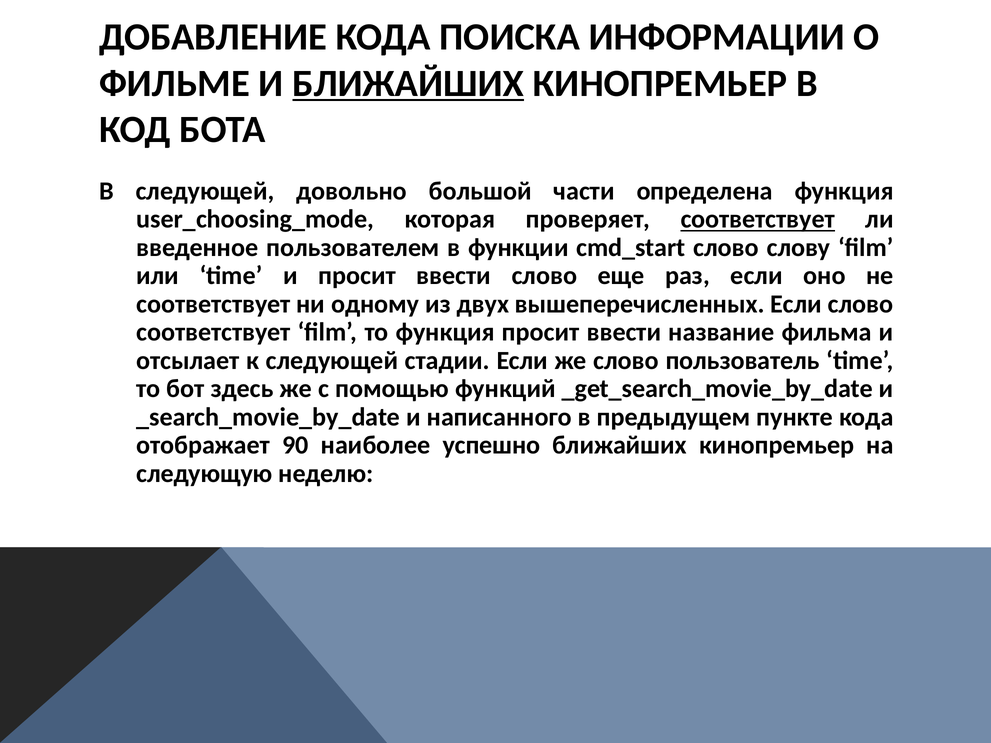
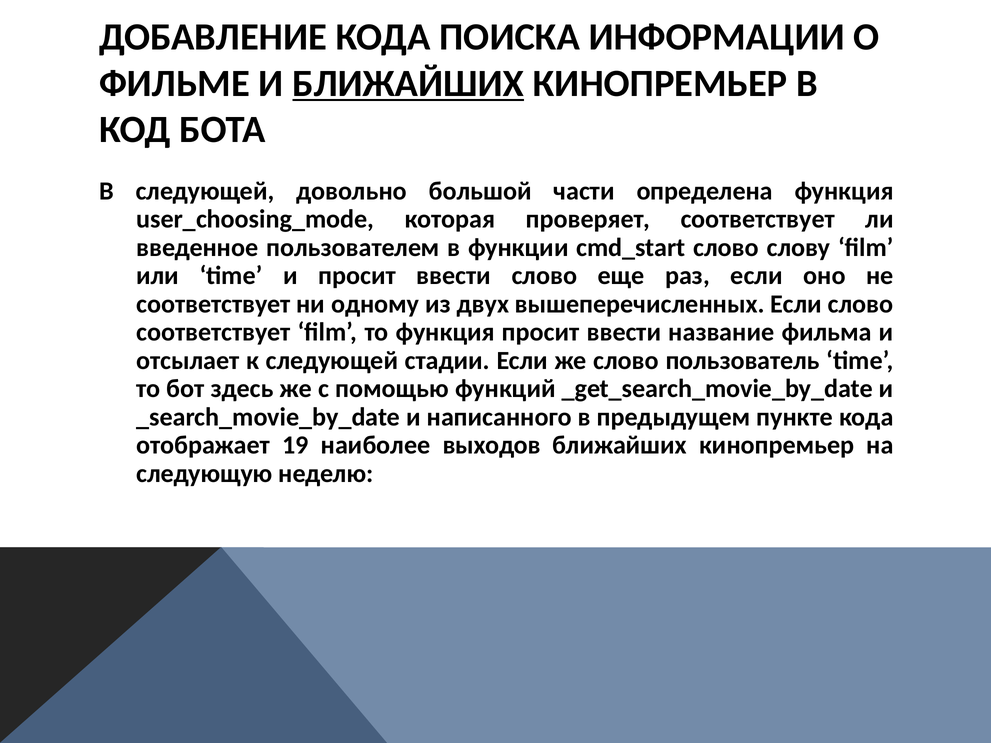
соответствует underline: present -> none (758, 219)
90: 90 -> 19 (295, 445)
успешно: успешно -> выходов (492, 445)
